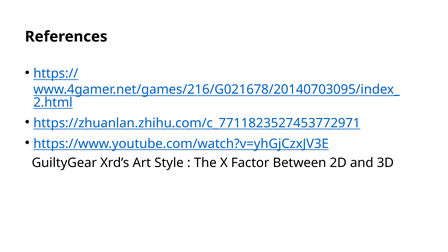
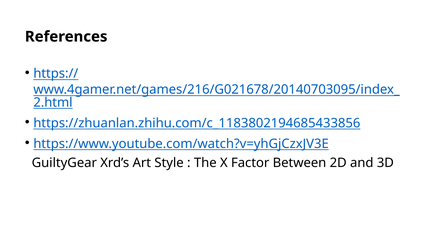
https://zhuanlan.zhihu.com/c_7711823527453772971: https://zhuanlan.zhihu.com/c_7711823527453772971 -> https://zhuanlan.zhihu.com/c_1183802194685433856 (197, 123)
